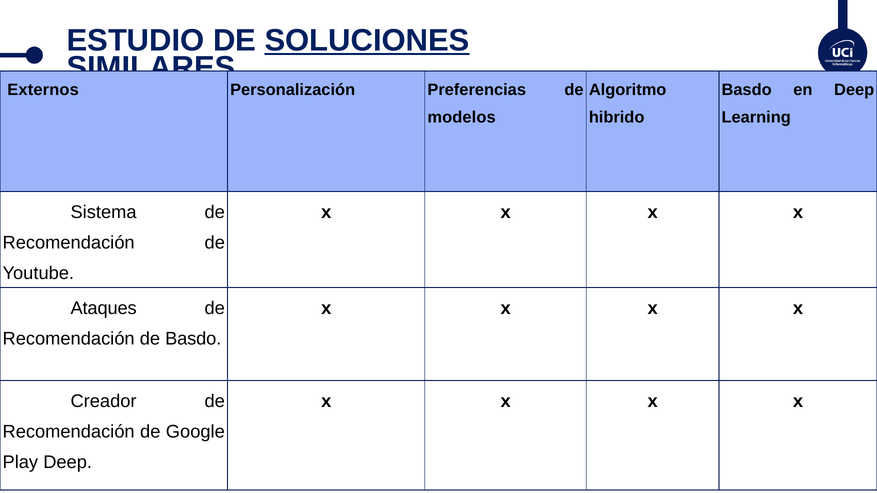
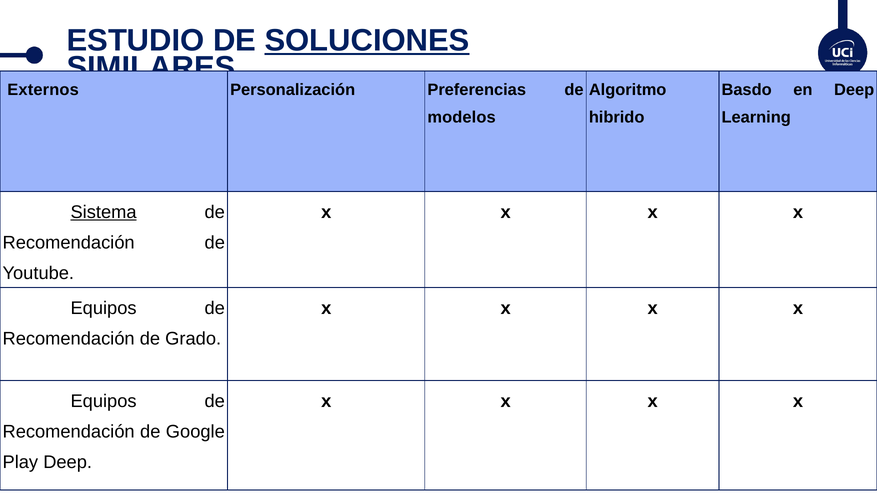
Sistema underline: none -> present (104, 212)
Ataques: Ataques -> Equipos (104, 308)
de Basdo: Basdo -> Grado (193, 339)
Creador: Creador -> Equipos (104, 401)
